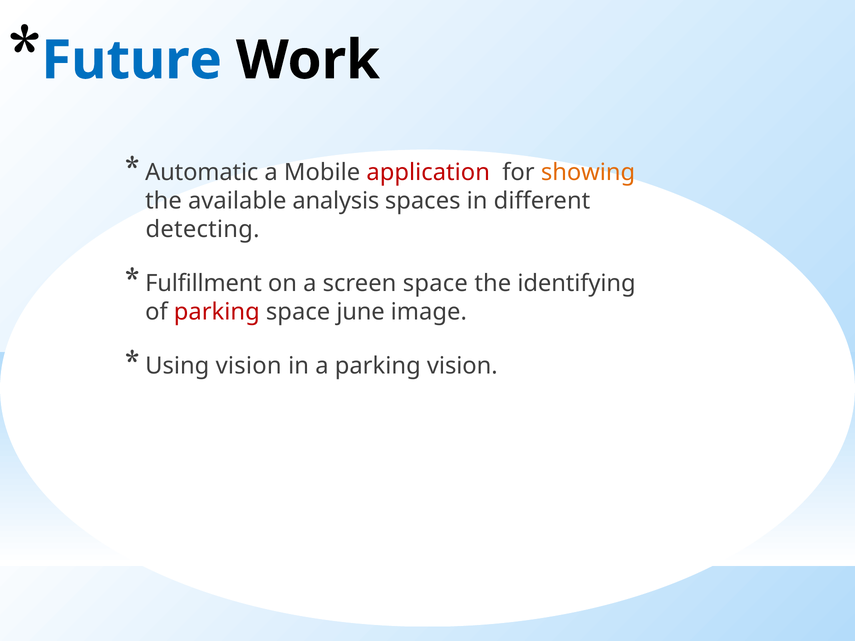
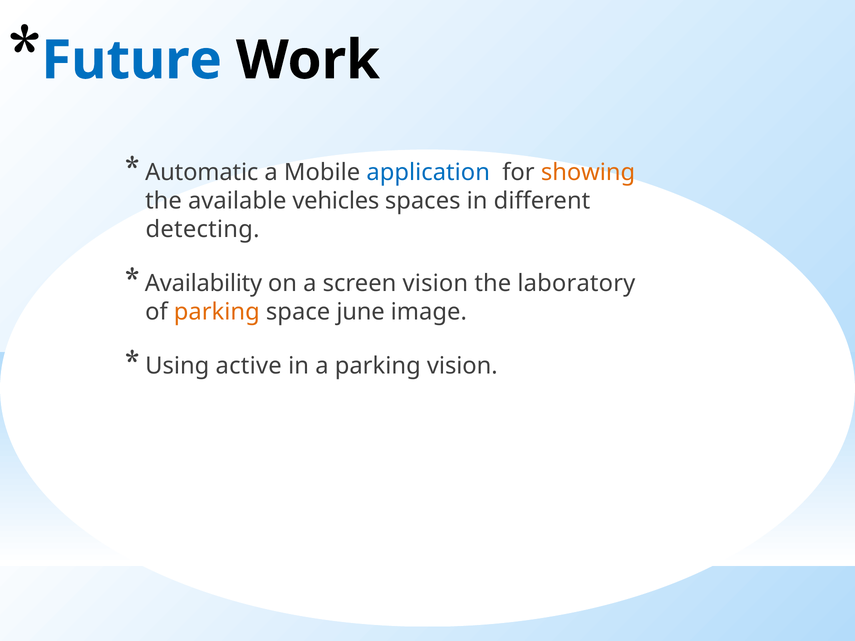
application colour: red -> blue (428, 172)
analysis: analysis -> vehicles (336, 201)
Fulfillment: Fulfillment -> Availability (204, 283)
screen space: space -> vision (435, 283)
identifying: identifying -> laboratory (576, 283)
parking colour: red -> orange (217, 312)
Using vision: vision -> active (249, 366)
